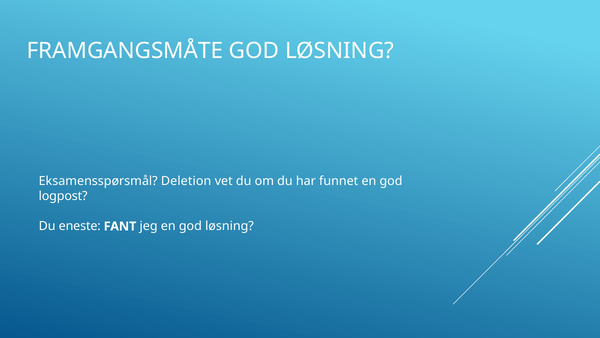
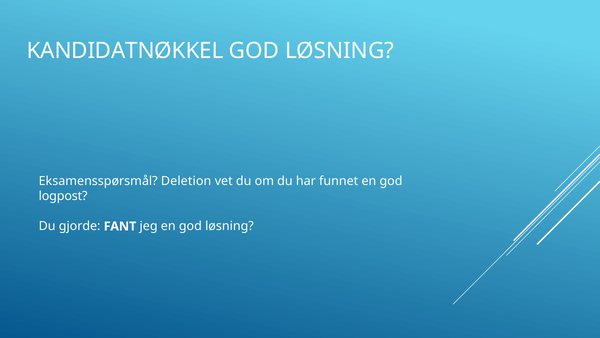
FRAMGANGSMÅTE: FRAMGANGSMÅTE -> KANDIDATNØKKEL (125, 51)
eneste: eneste -> gjorde (80, 226)
